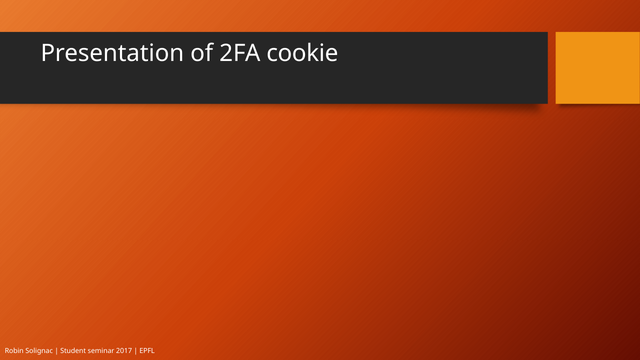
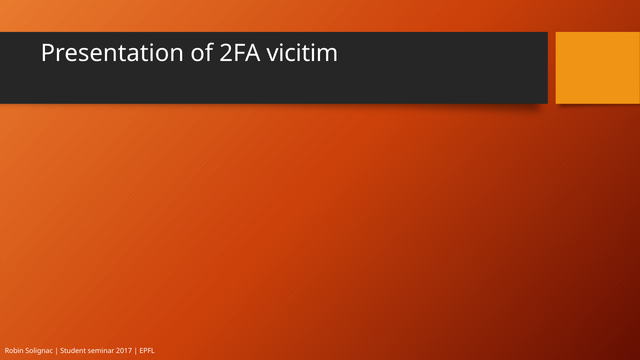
cookie: cookie -> vicitim (302, 53)
